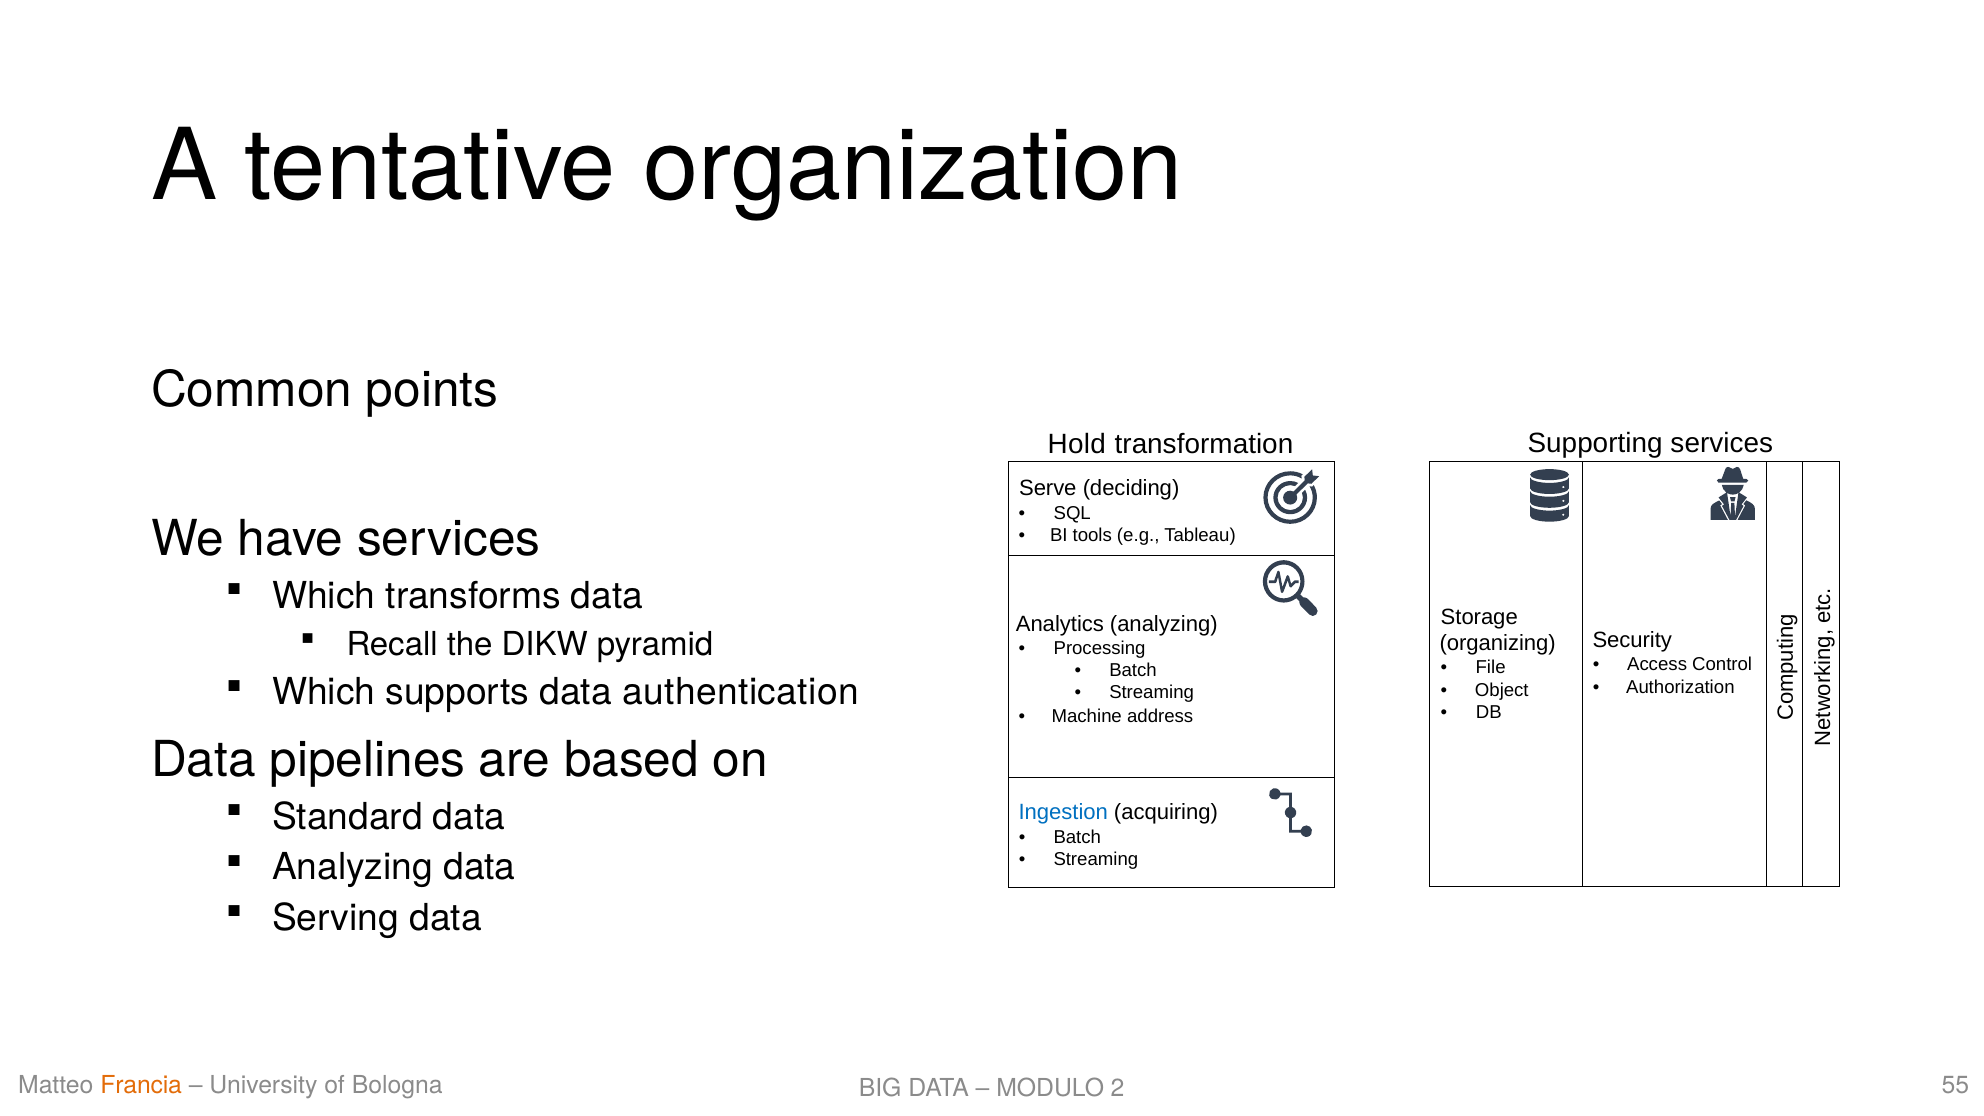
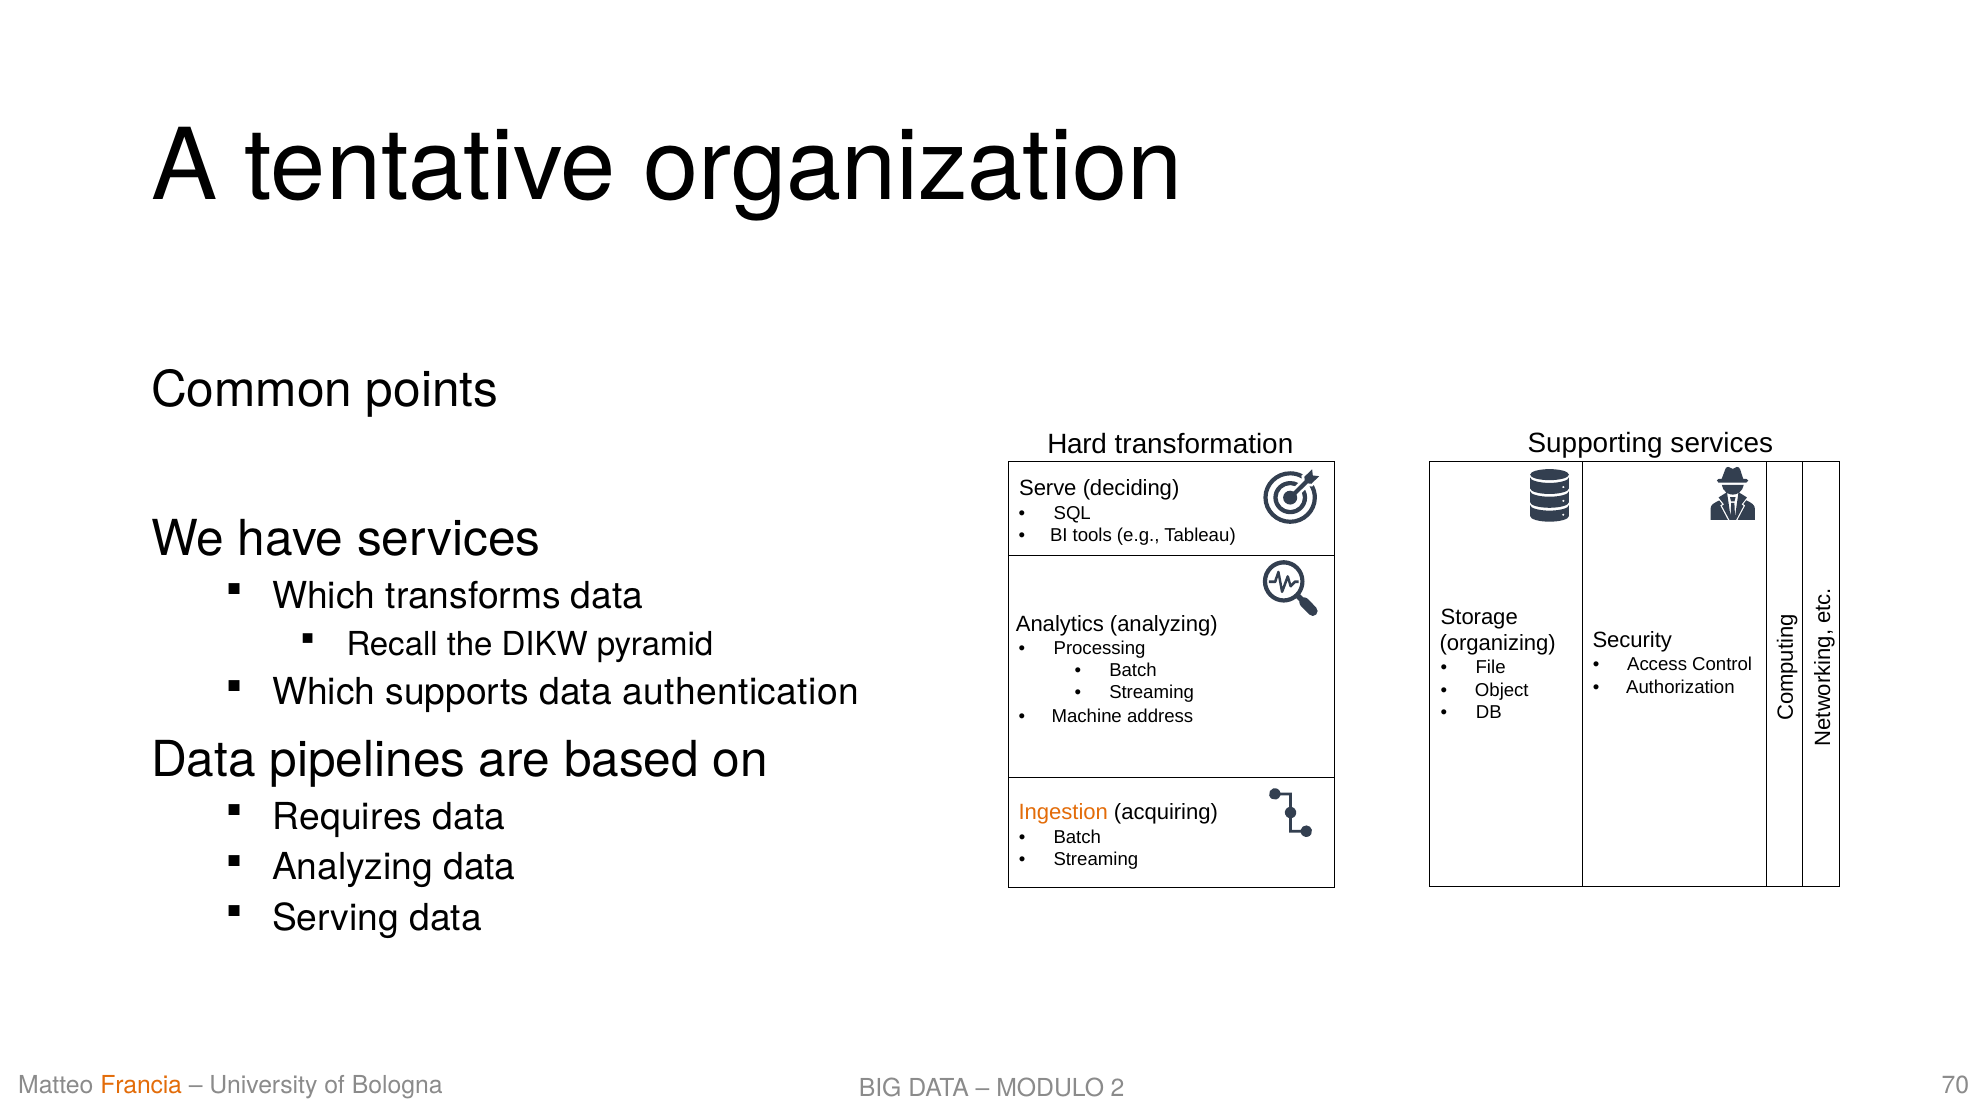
Hold: Hold -> Hard (1077, 445)
Standard: Standard -> Requires (347, 817)
Ingestion colour: blue -> orange (1063, 813)
55: 55 -> 70 (1955, 1085)
